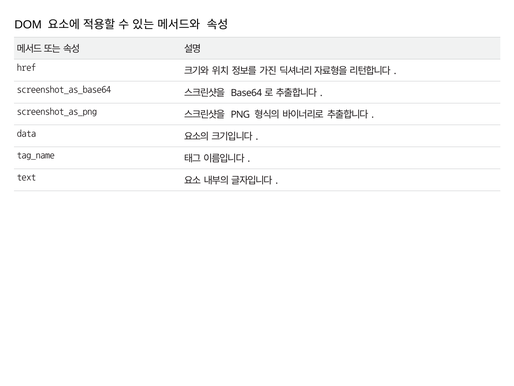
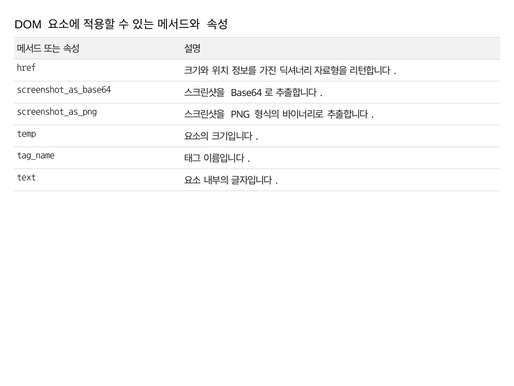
data: data -> temp (27, 133)
